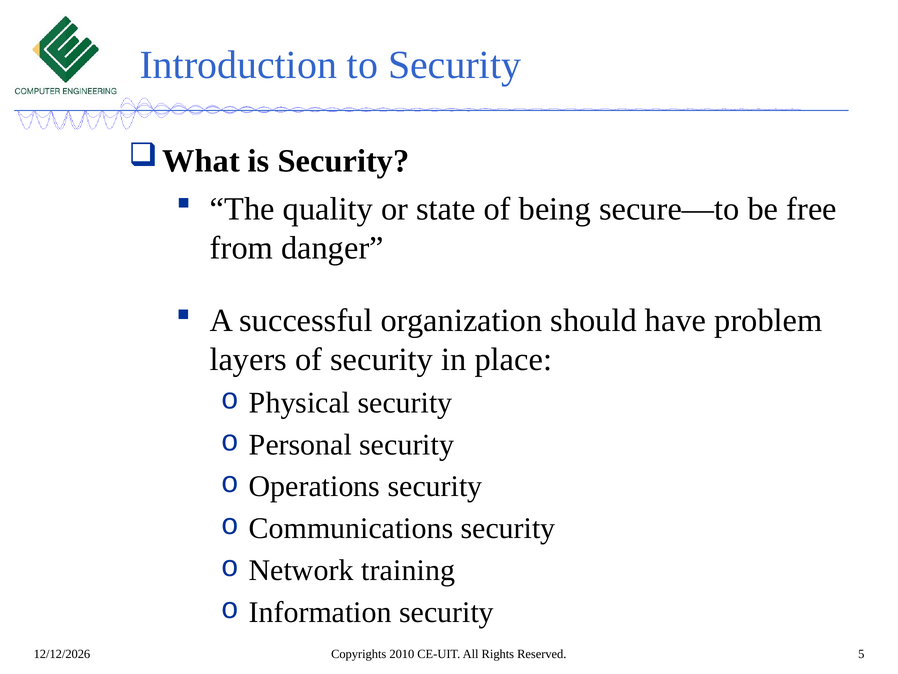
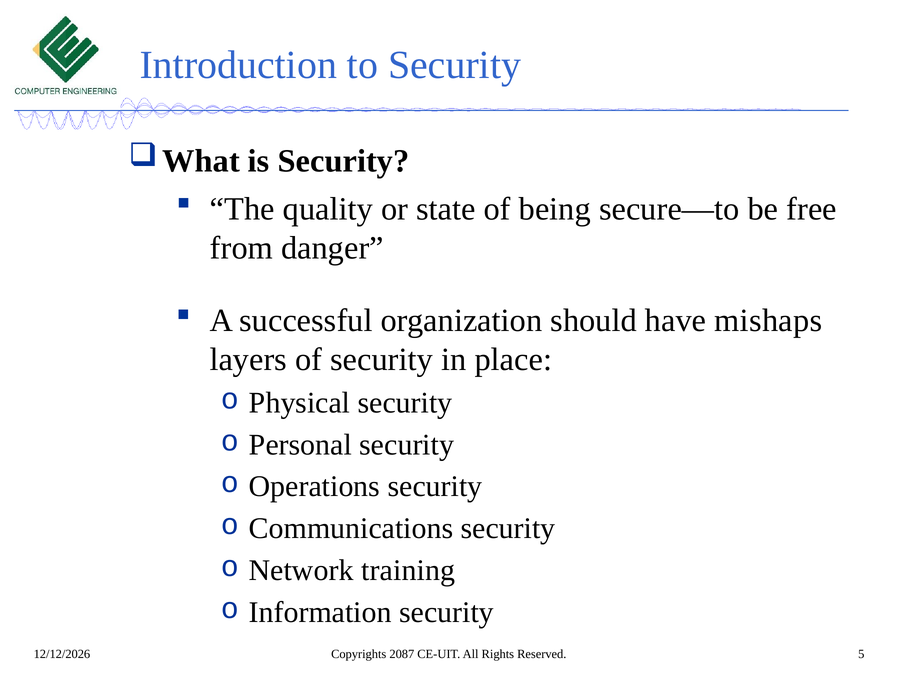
problem: problem -> mishaps (768, 320)
2010: 2010 -> 2087 (402, 654)
